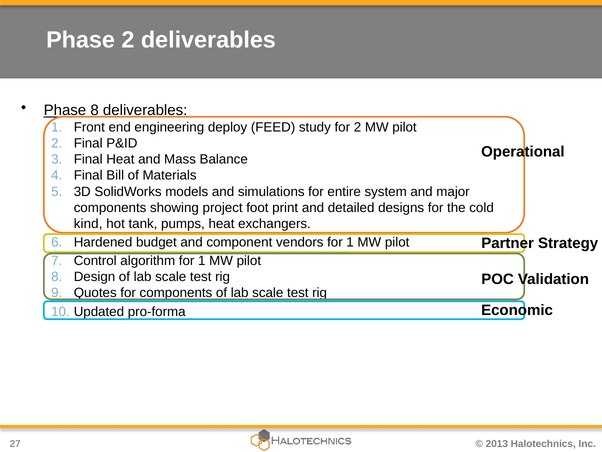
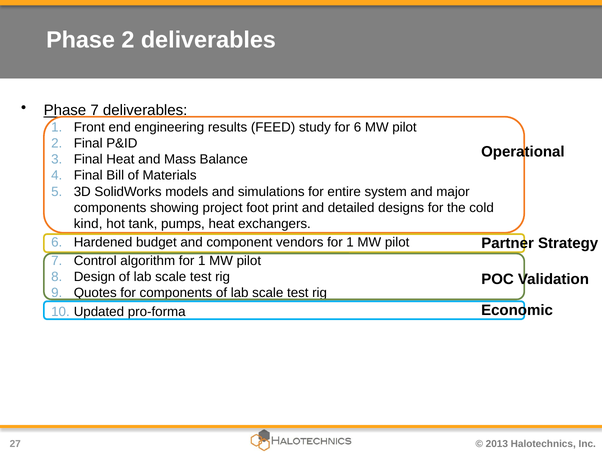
Phase 8: 8 -> 7 (95, 110)
deploy: deploy -> results (228, 127)
for 2: 2 -> 6 (357, 127)
